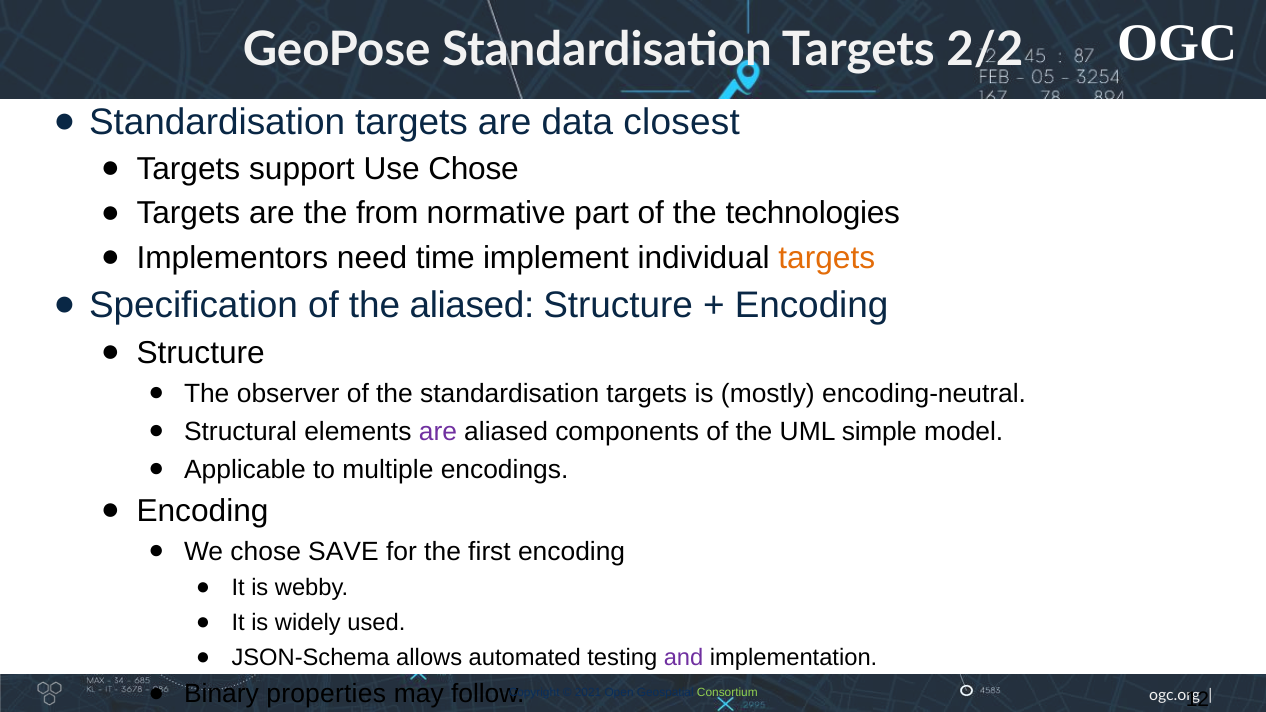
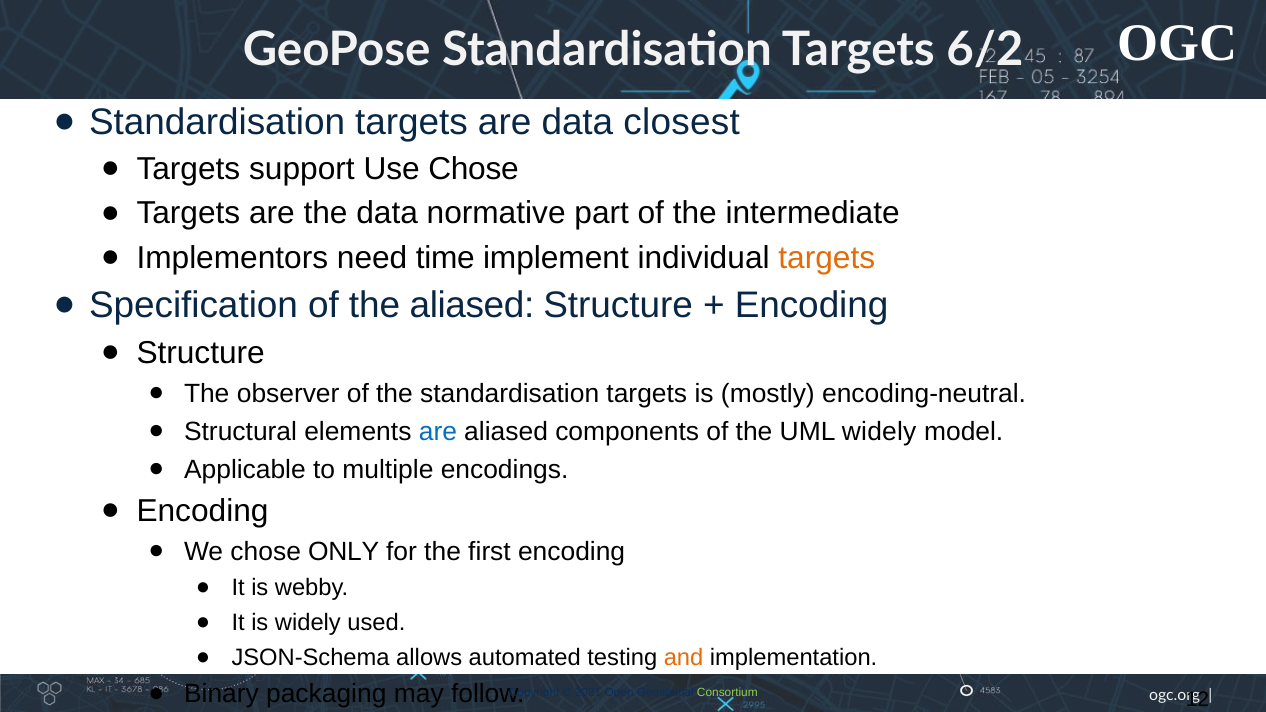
2/2: 2/2 -> 6/2 (985, 49)
the from: from -> data (387, 214)
technologies: technologies -> intermediate (813, 214)
are colour: purple -> blue (438, 431)
UML simple: simple -> widely (879, 431)
SAVE: SAVE -> ONLY (344, 552)
and colour: purple -> orange (684, 658)
properties: properties -> packaging (326, 694)
